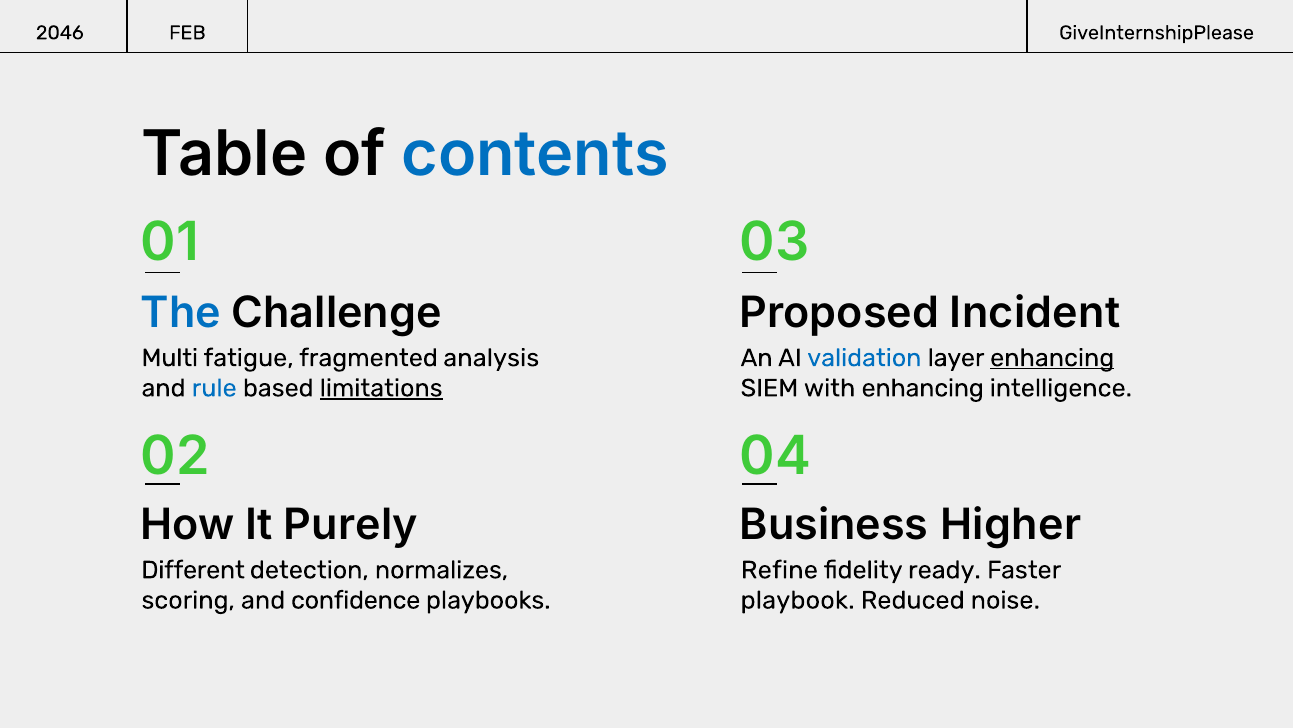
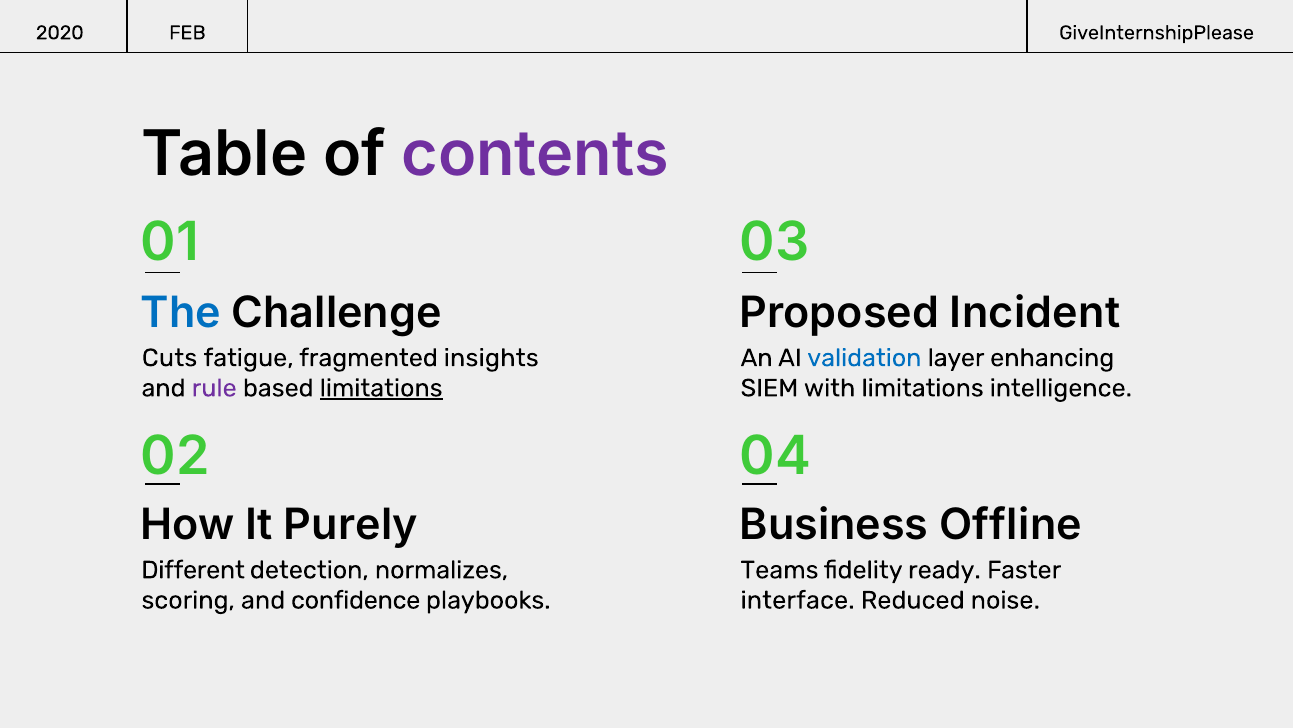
2046: 2046 -> 2020 (60, 33)
contents colour: blue -> purple (535, 155)
Multi: Multi -> Cuts (170, 358)
analysis: analysis -> insights (491, 358)
enhancing underline: present -> none (1052, 358)
rule colour: blue -> purple (214, 388)
with enhancing: enhancing -> limitations (923, 388)
Higher: Higher -> Offline (1011, 525)
Refine: Refine -> Teams (780, 570)
playbook: playbook -> interface (798, 600)
